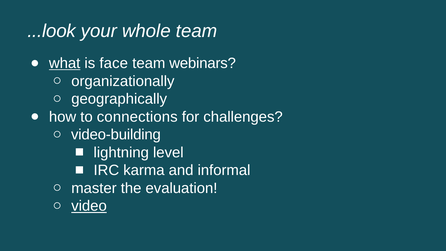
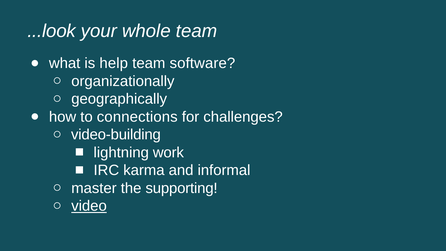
what underline: present -> none (65, 63)
face: face -> help (114, 63)
webinars: webinars -> software (202, 63)
level: level -> work (168, 152)
evaluation: evaluation -> supporting (182, 188)
